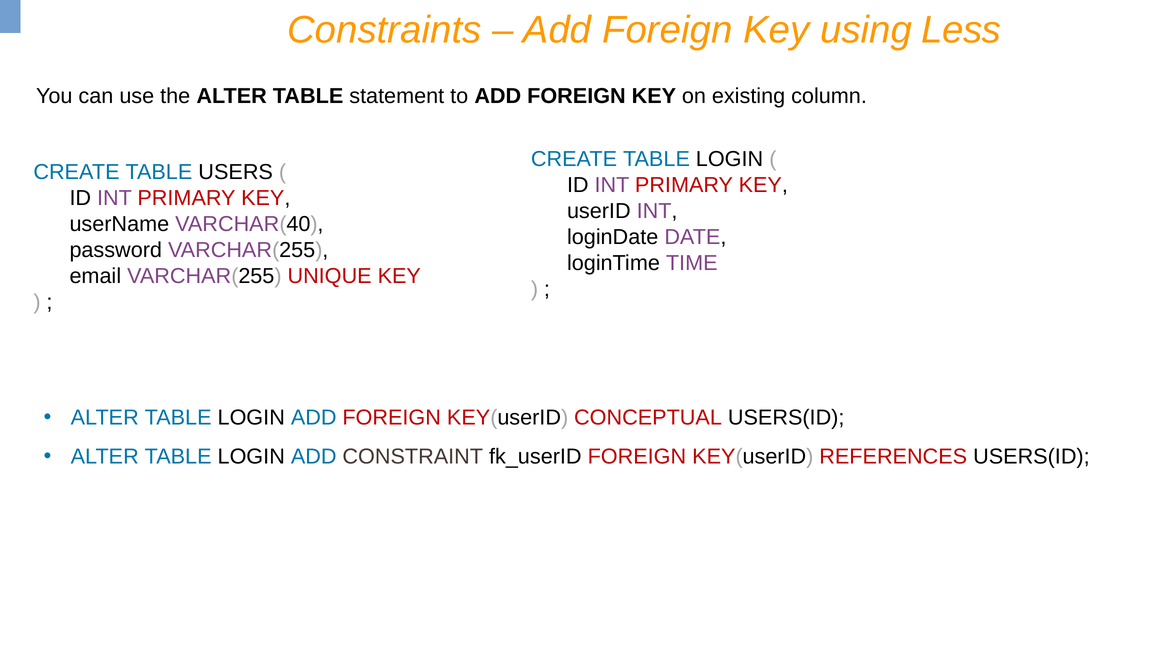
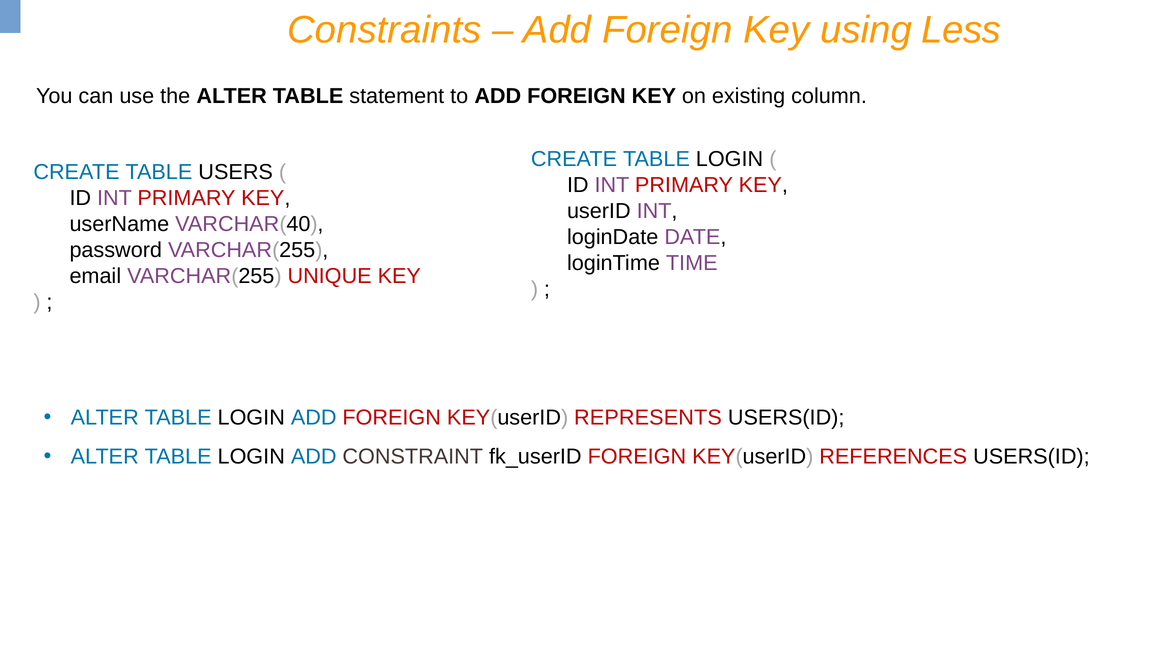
CONCEPTUAL: CONCEPTUAL -> REPRESENTS (648, 418)
